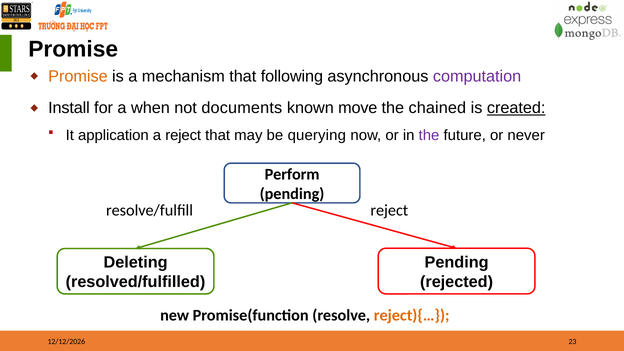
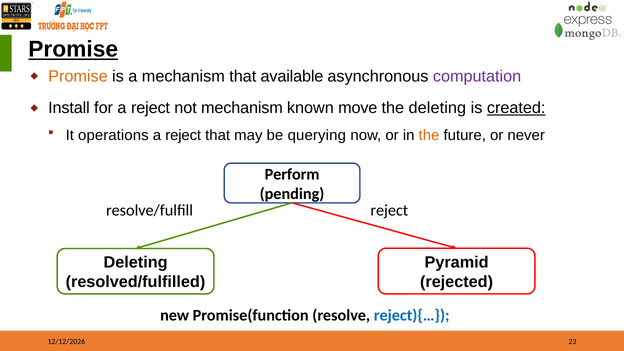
Promise underline: none -> present (73, 49)
following: following -> available (292, 76)
for a when: when -> reject (151, 108)
not documents: documents -> mechanism (242, 108)
the chained: chained -> deleting (437, 108)
application: application -> operations (113, 135)
the colour: purple -> orange (429, 135)
Pending: Pending -> Pyramid (457, 262)
reject){… colour: orange -> blue (412, 316)
